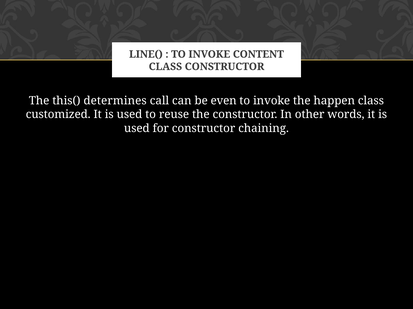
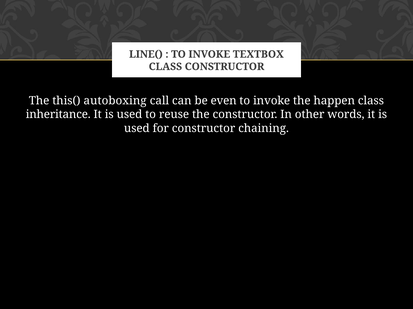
CONTENT: CONTENT -> TEXTBOX (258, 54)
determines: determines -> autoboxing (115, 101)
customized: customized -> inheritance (58, 115)
